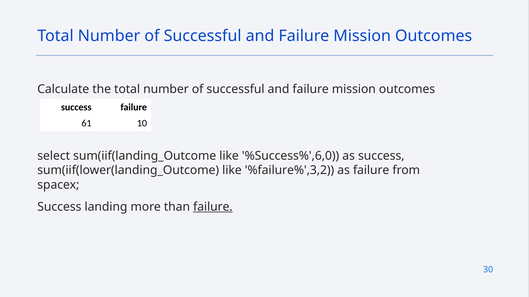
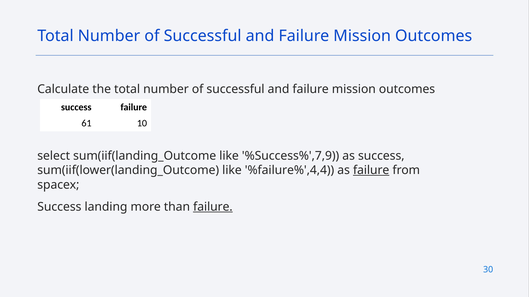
%Success%',6,0: %Success%',6,0 -> %Success%',7,9 (291, 156)
%failure%',3,2: %failure%',3,2 -> %failure%',4,4 (290, 171)
failure underline: none -> present (371, 171)
